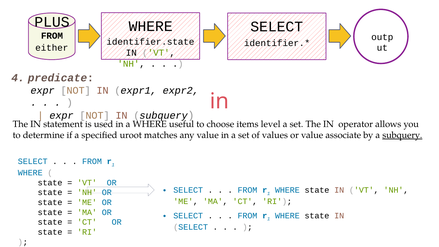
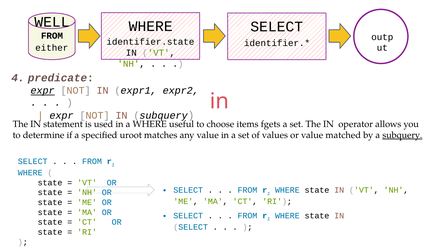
PLUS: PLUS -> WELL (52, 22)
expr underline: none -> present (43, 91)
level: level -> fgets (271, 124)
associate: associate -> matched (343, 135)
